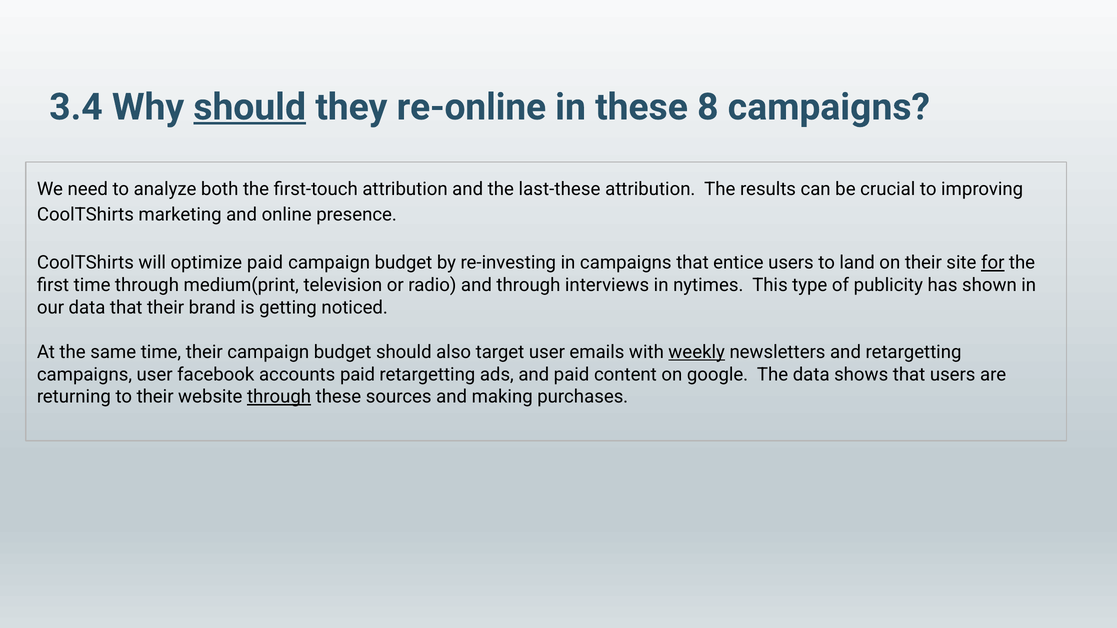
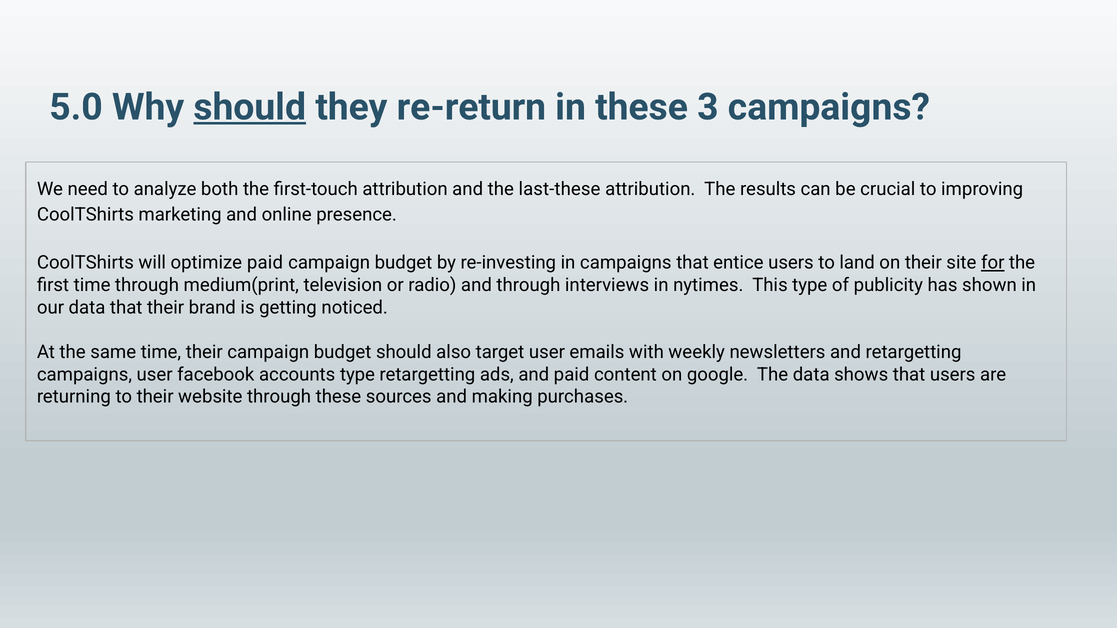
3.4: 3.4 -> 5.0 (76, 107)
re-online: re-online -> re-return (471, 107)
8: 8 -> 3 (708, 107)
weekly underline: present -> none (697, 352)
accounts paid: paid -> type (357, 375)
through underline: present -> none (279, 397)
